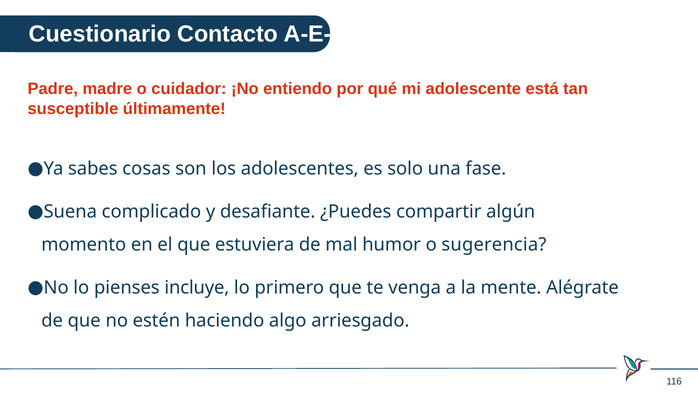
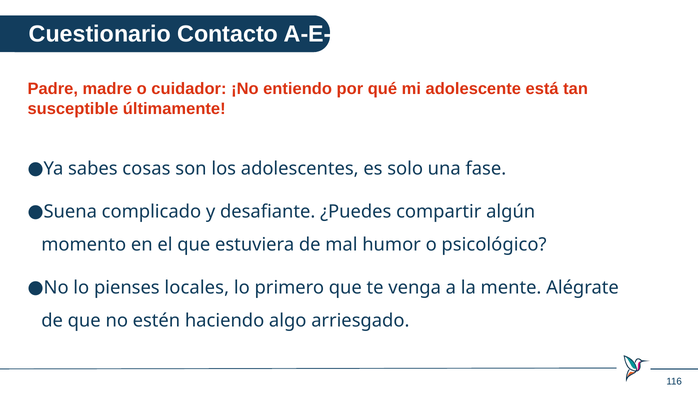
sugerencia: sugerencia -> psicológico (494, 244)
incluye: incluye -> locales (197, 287)
